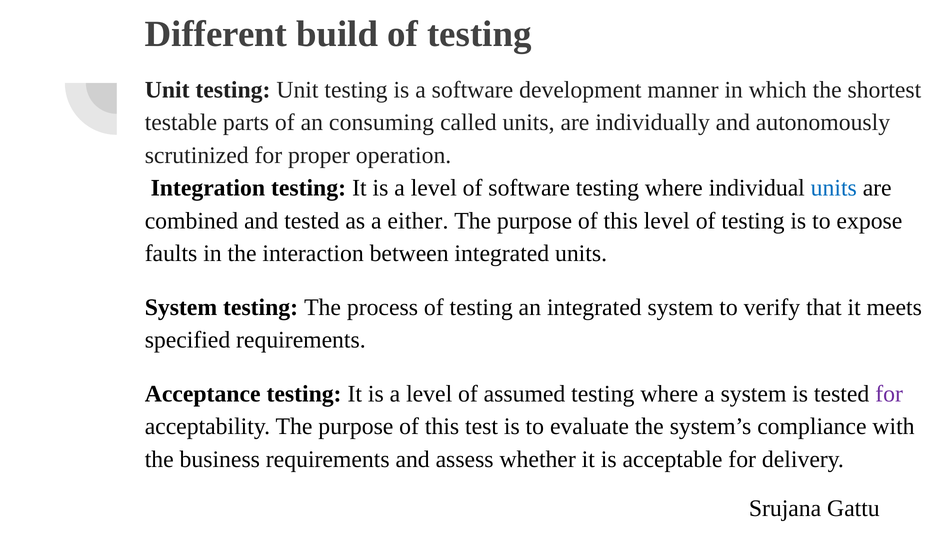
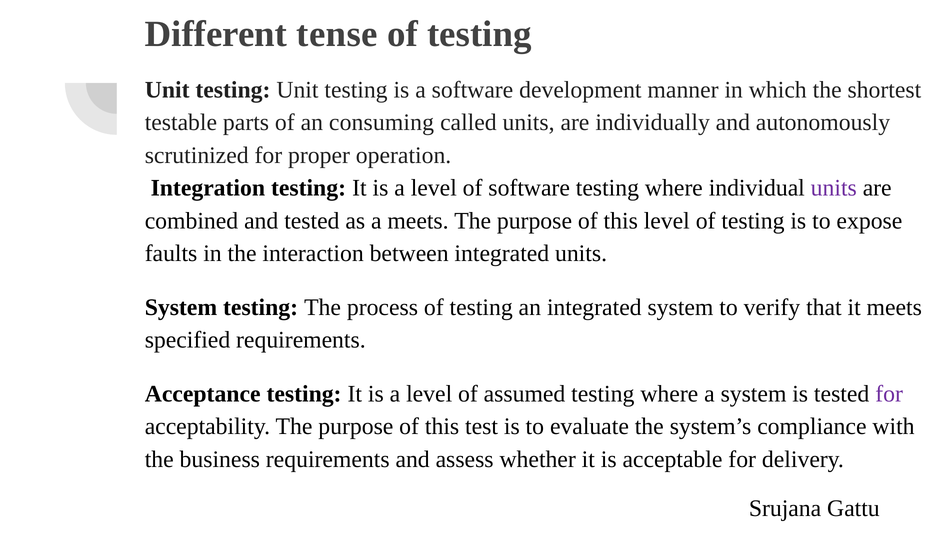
build: build -> tense (337, 34)
units colour: blue -> purple (834, 188)
a either: either -> meets (418, 221)
